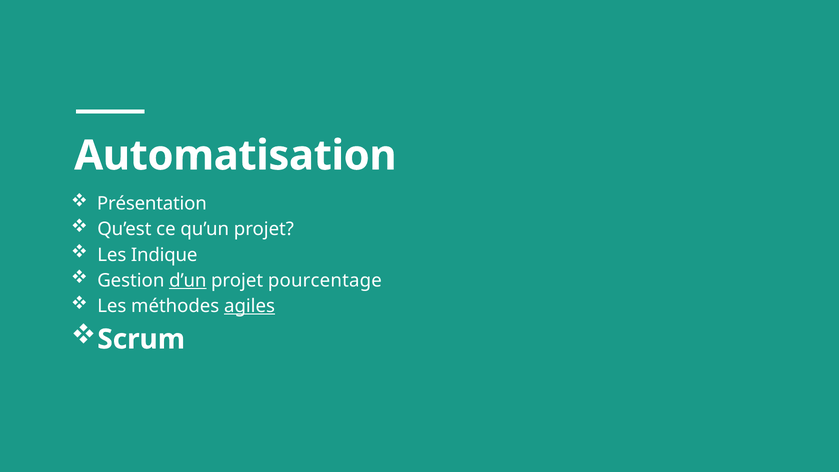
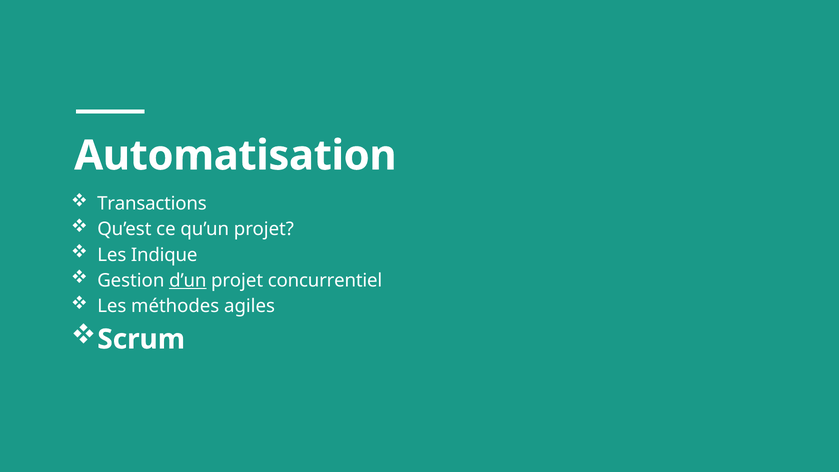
Présentation: Présentation -> Transactions (152, 204)
pourcentage: pourcentage -> concurrentiel (325, 280)
agiles underline: present -> none (250, 306)
